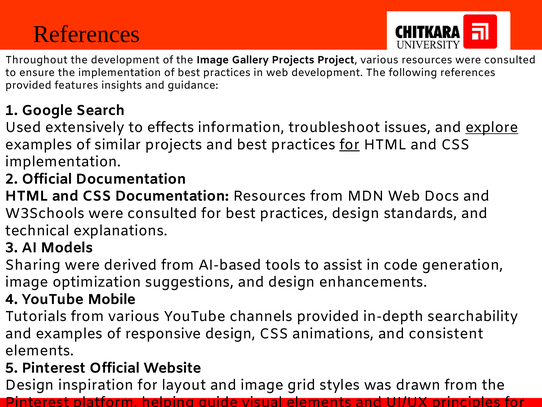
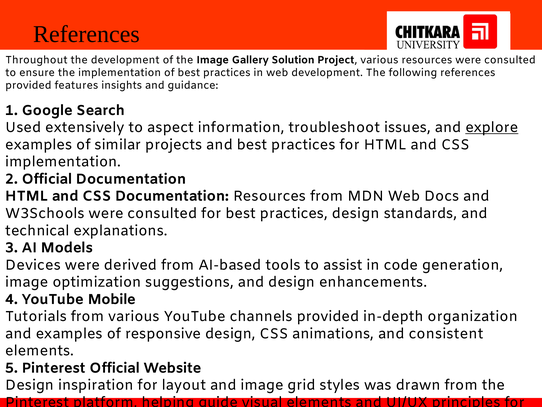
Gallery Projects: Projects -> Solution (293, 60)
effects: effects -> aspect (171, 127)
for underline: present -> none (350, 145)
Sharing: Sharing -> Devices (33, 265)
searchability: searchability -> organization (473, 316)
